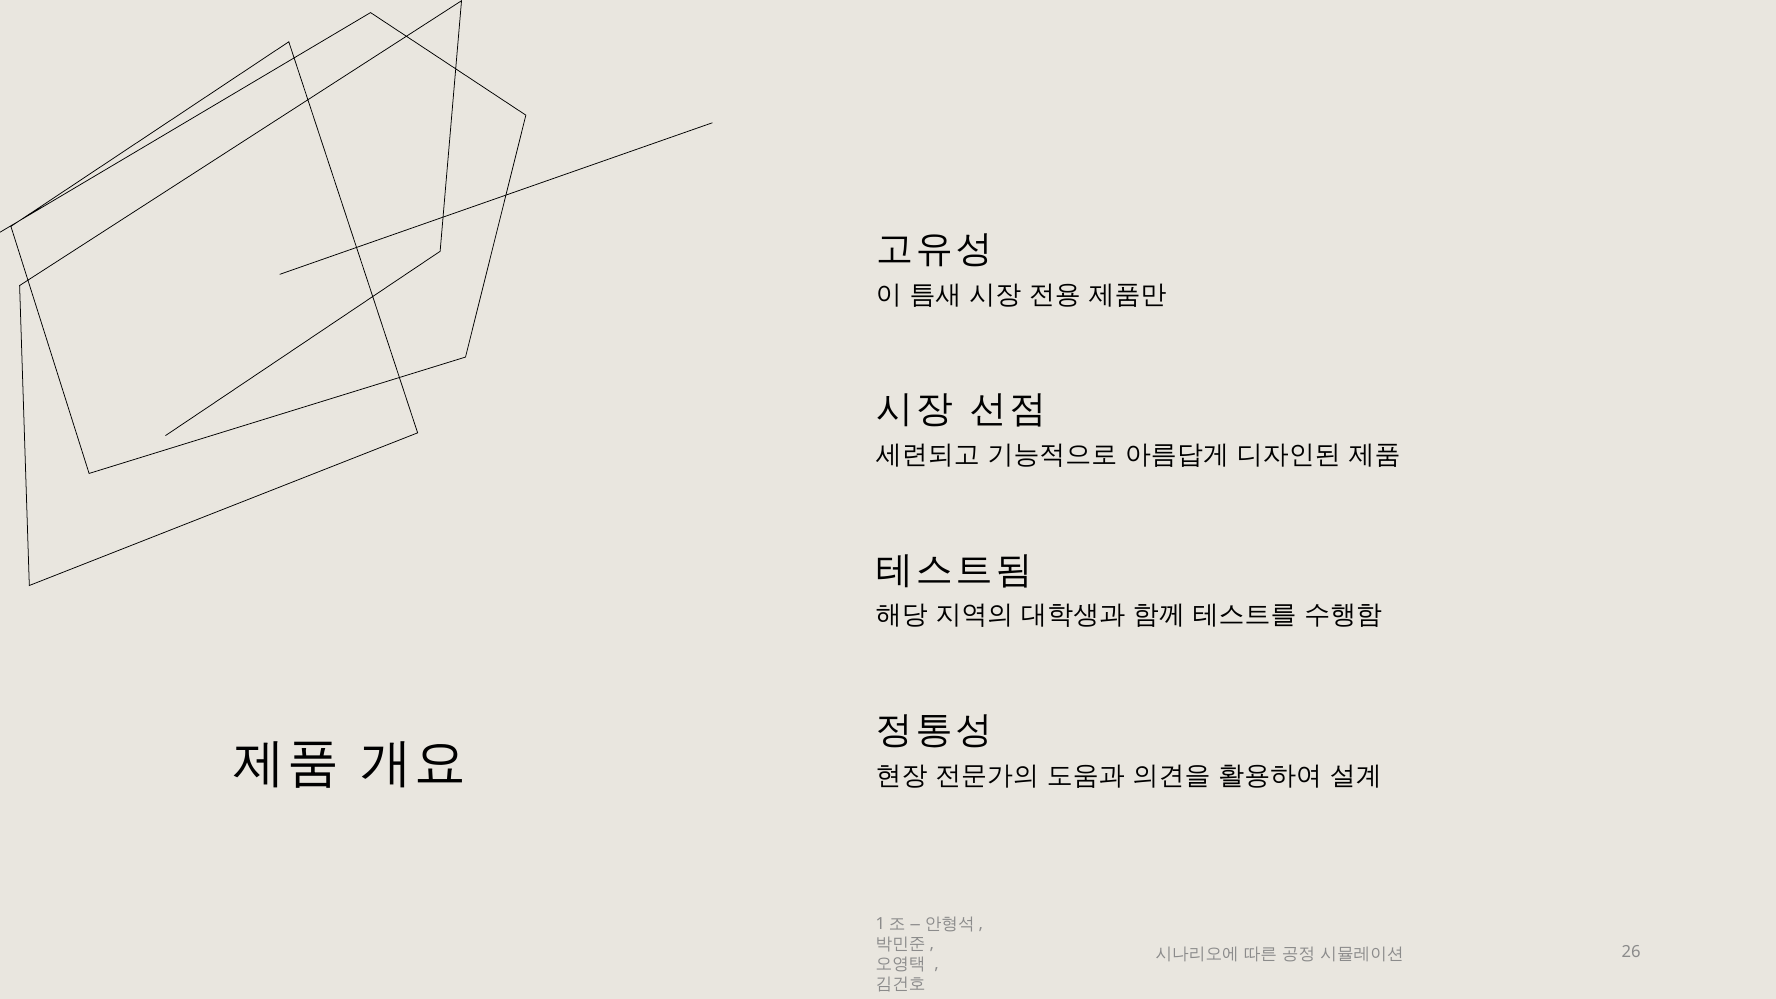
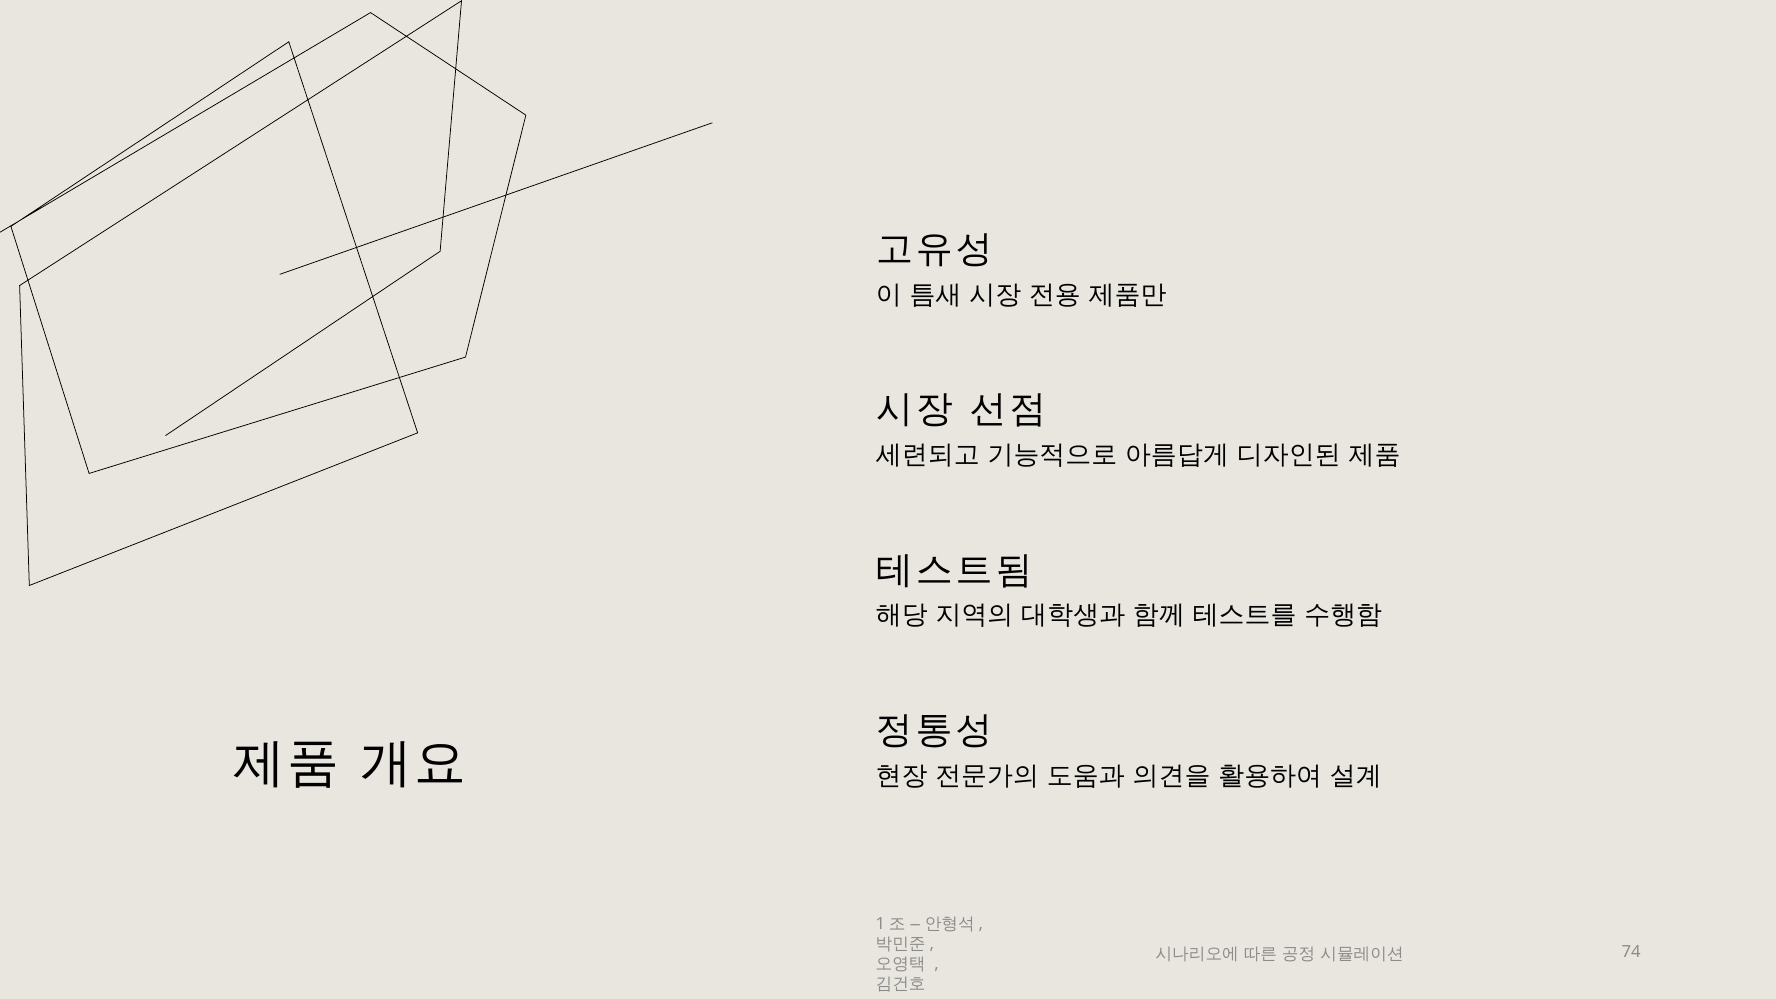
26: 26 -> 74 (1631, 952)
